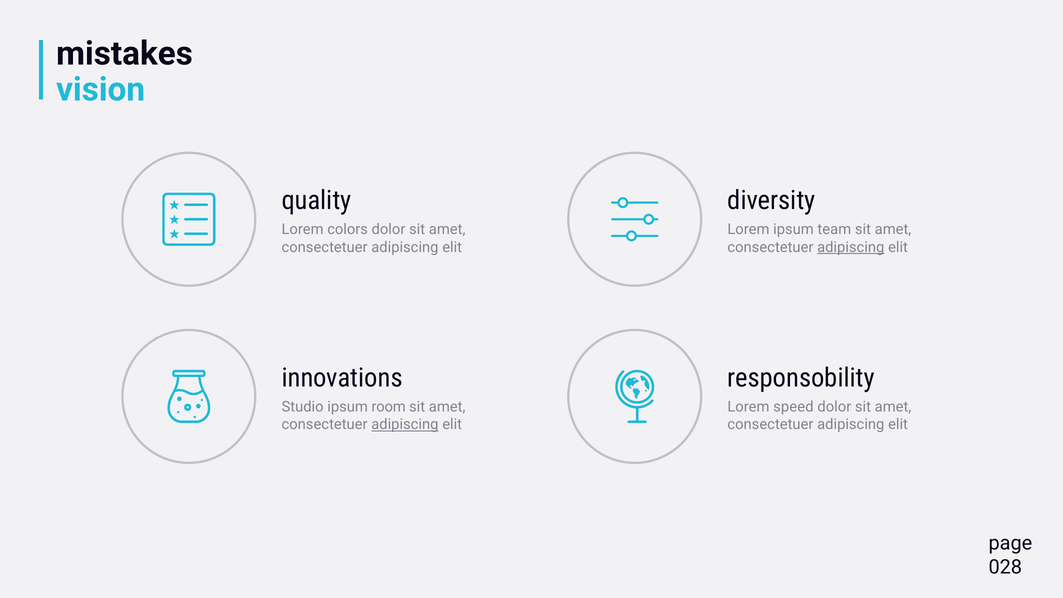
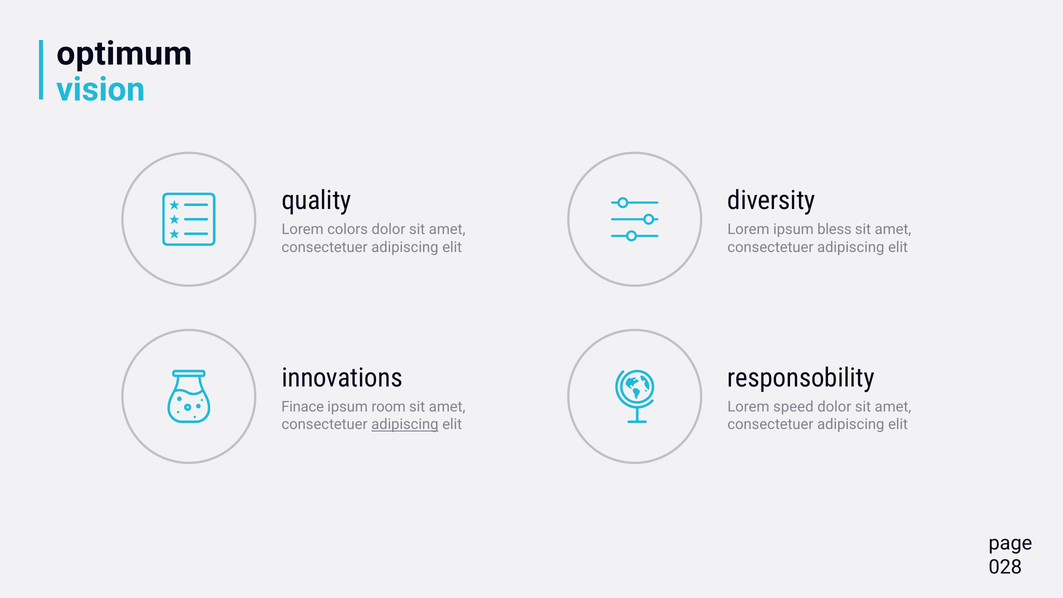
mistakes: mistakes -> optimum (124, 54)
team: team -> bless (834, 230)
adipiscing underline: present -> none (851, 247)
Studio: Studio -> Finace (303, 407)
